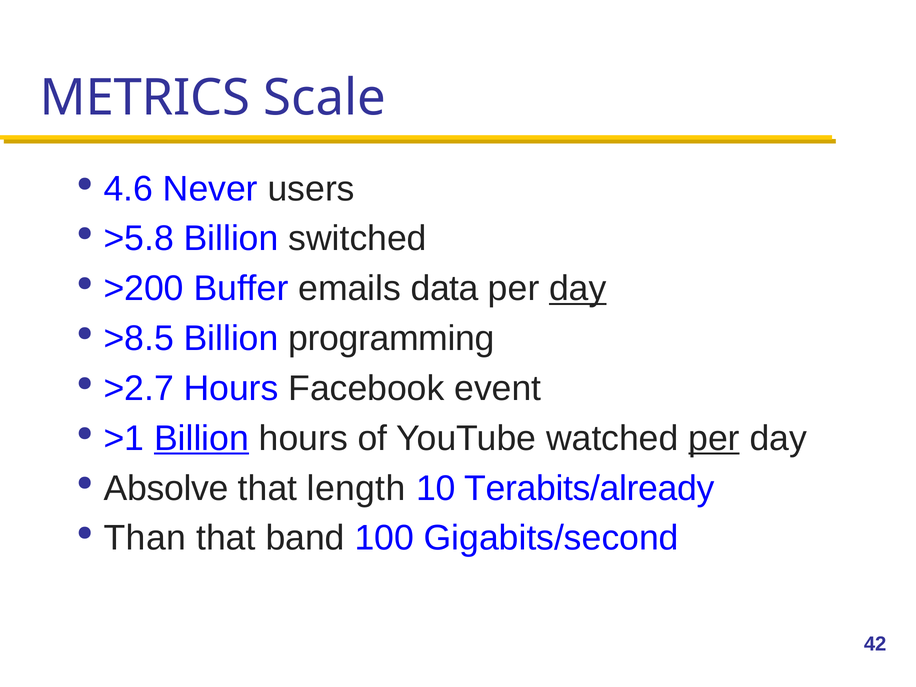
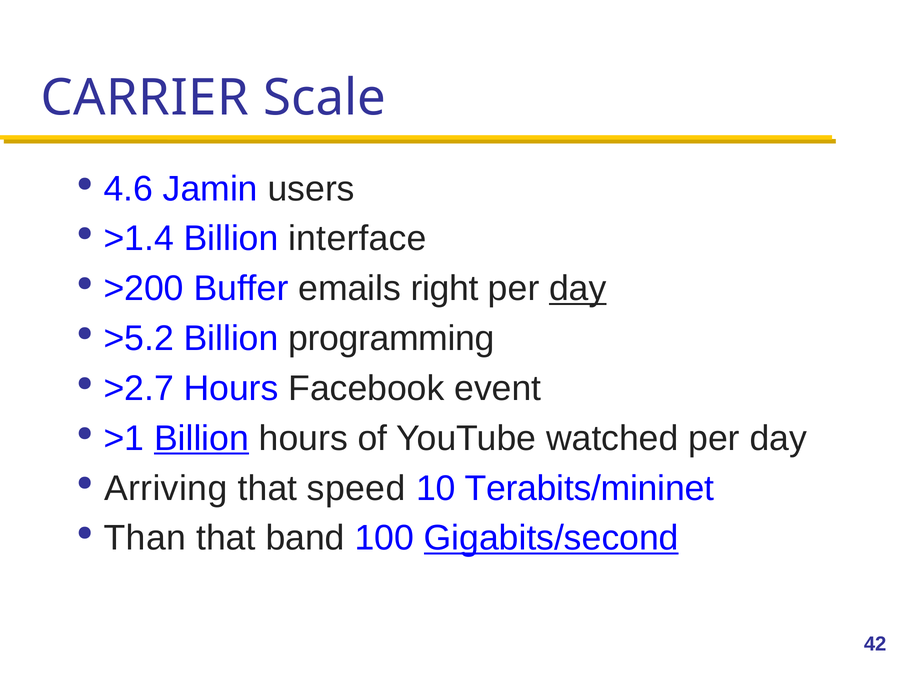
METRICS: METRICS -> CARRIER (145, 98)
Never: Never -> Jamin (210, 189)
>5.8: >5.8 -> >1.4 (139, 239)
switched: switched -> interface (357, 239)
data: data -> right (445, 289)
>8.5: >8.5 -> >5.2 (139, 339)
per underline: present -> none (714, 438)
Absolve: Absolve -> Arriving (166, 488)
length: length -> speed (356, 488)
Terabits/already: Terabits/already -> Terabits/mininet (589, 488)
Gigabits/second underline: none -> present (551, 538)
